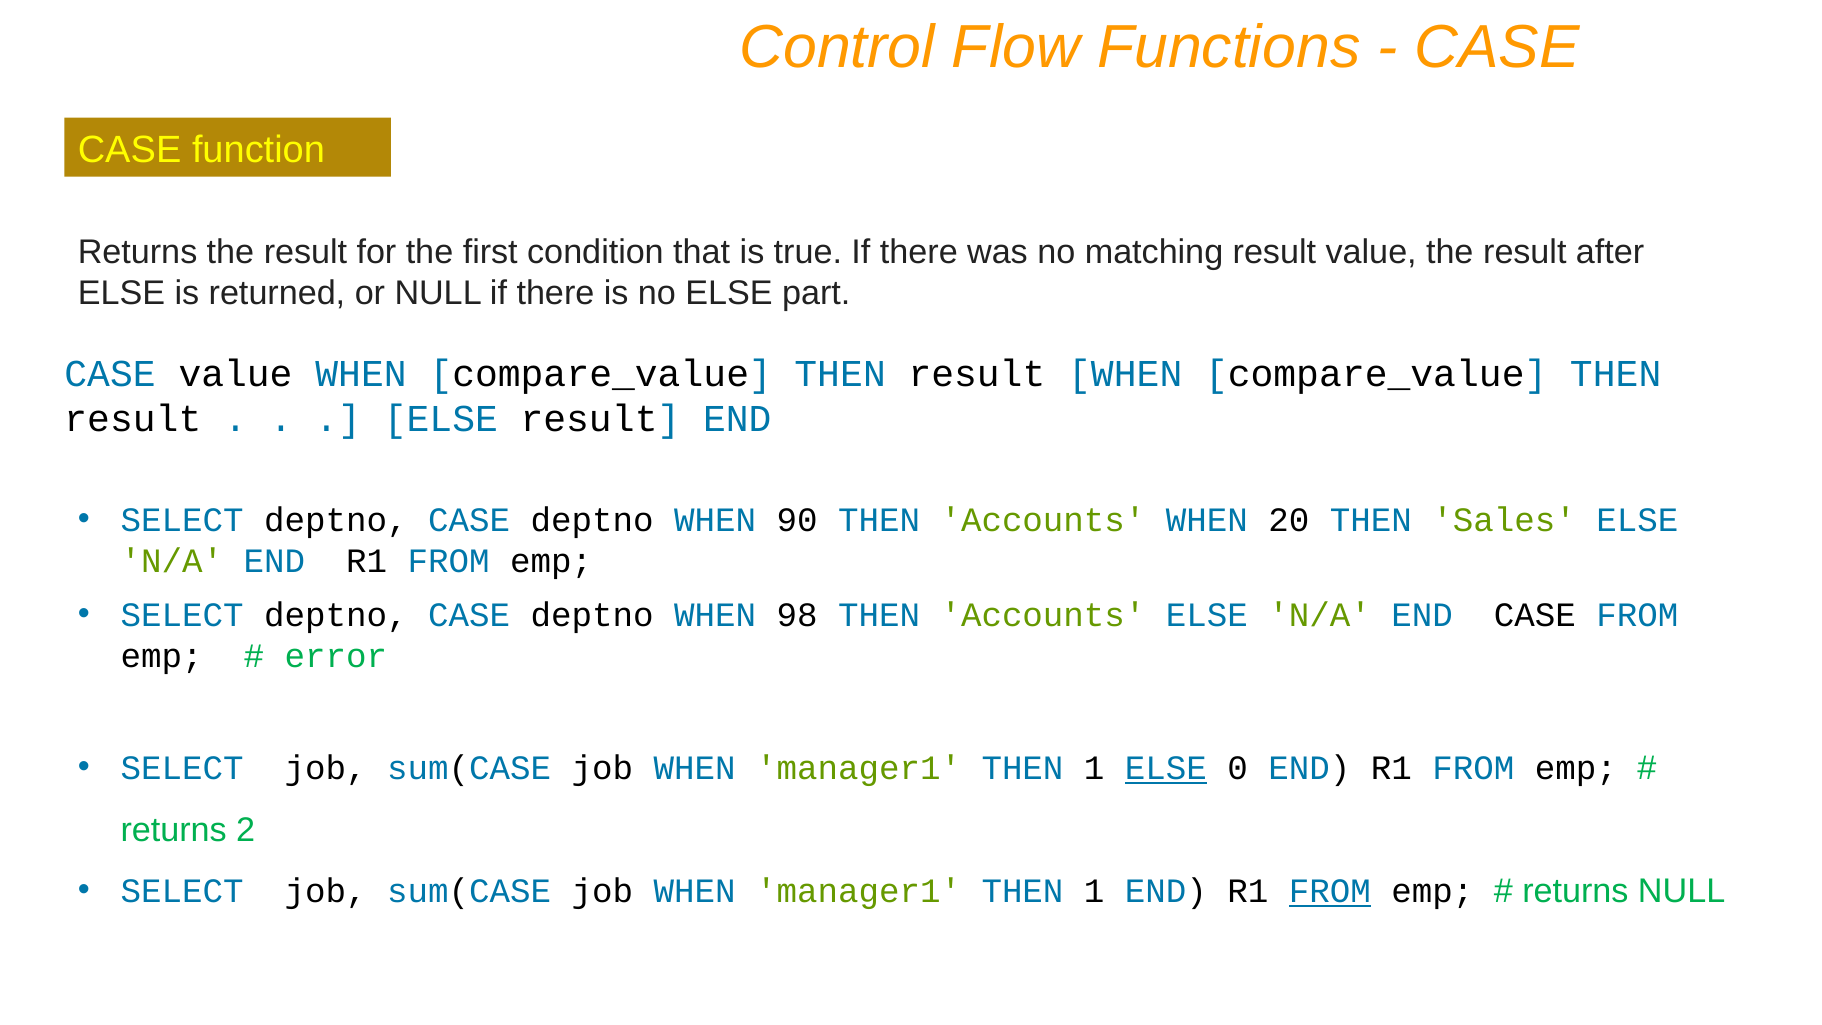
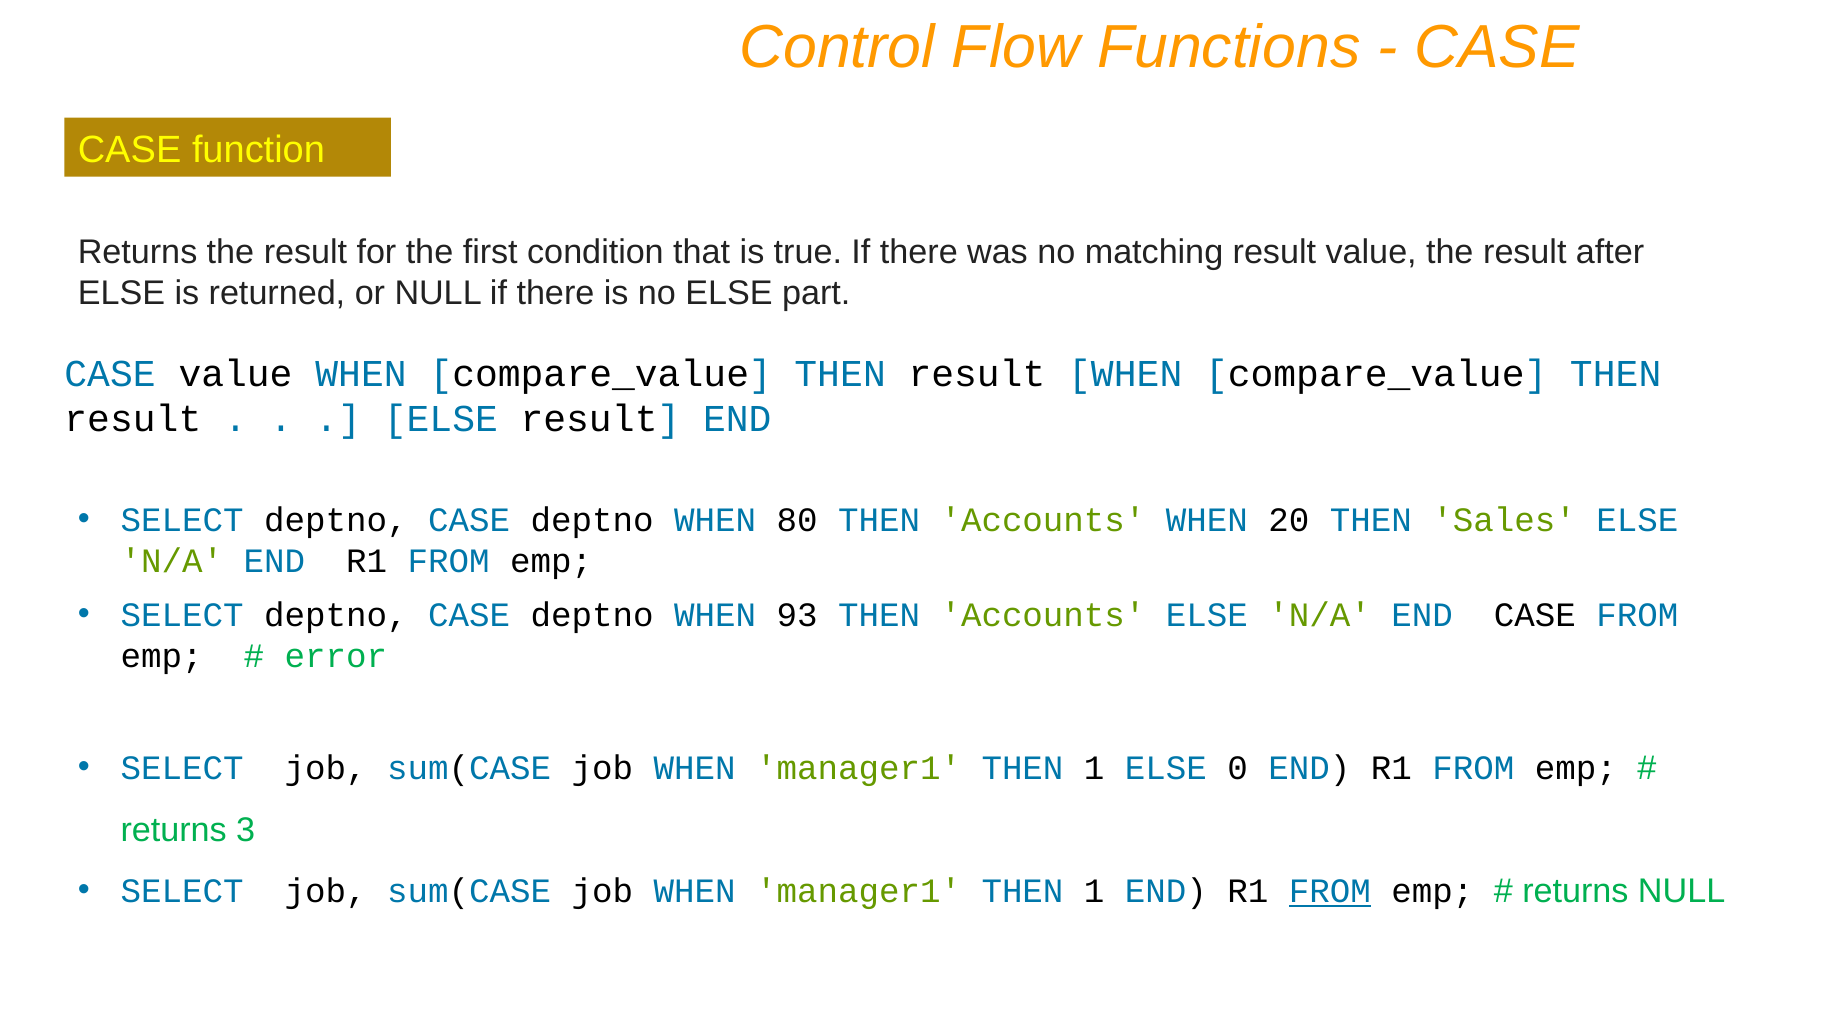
90: 90 -> 80 (797, 520)
98: 98 -> 93 (797, 615)
ELSE underline: present -> none (1166, 768)
2: 2 -> 3 (246, 830)
